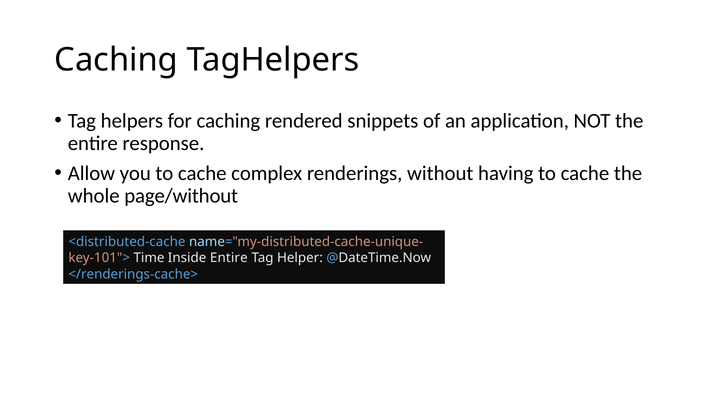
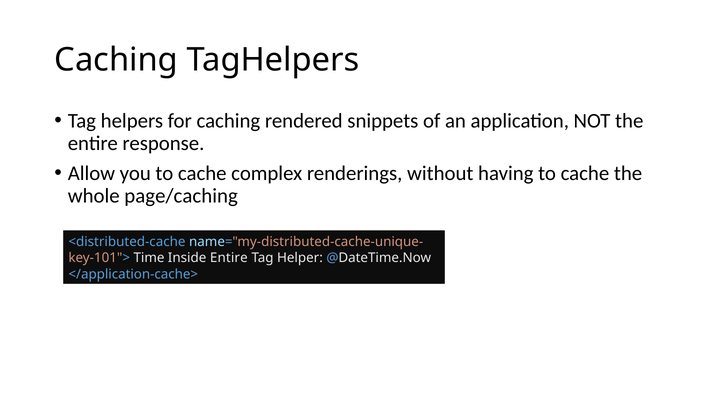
page/without: page/without -> page/caching (181, 196)
</renderings-cache>: </renderings-cache> -> </application-cache> (133, 274)
